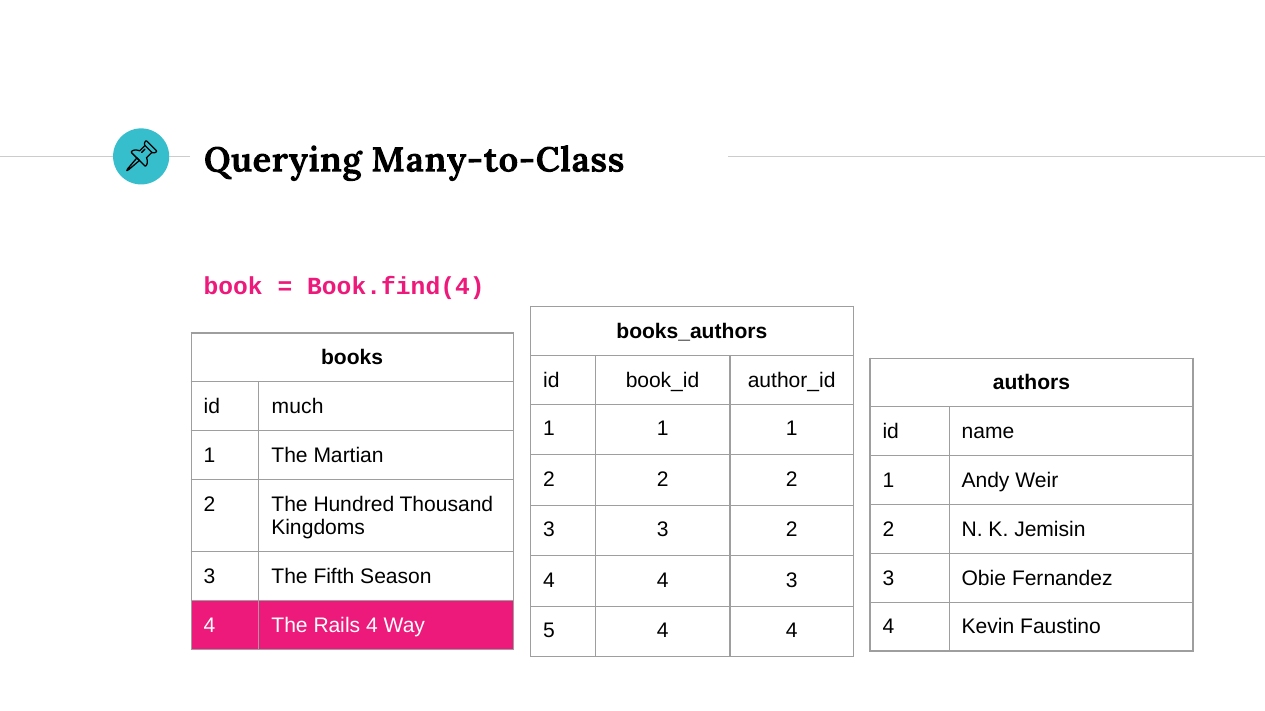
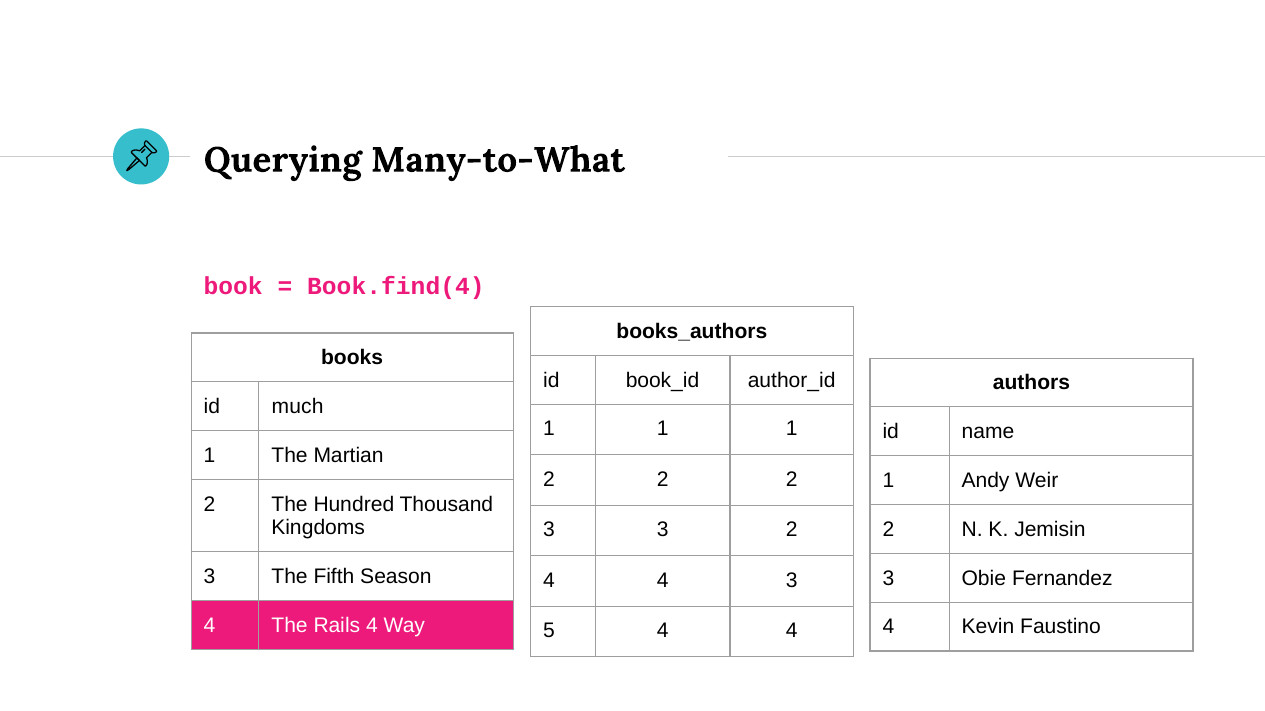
Many-to-Class: Many-to-Class -> Many-to-What (498, 160)
